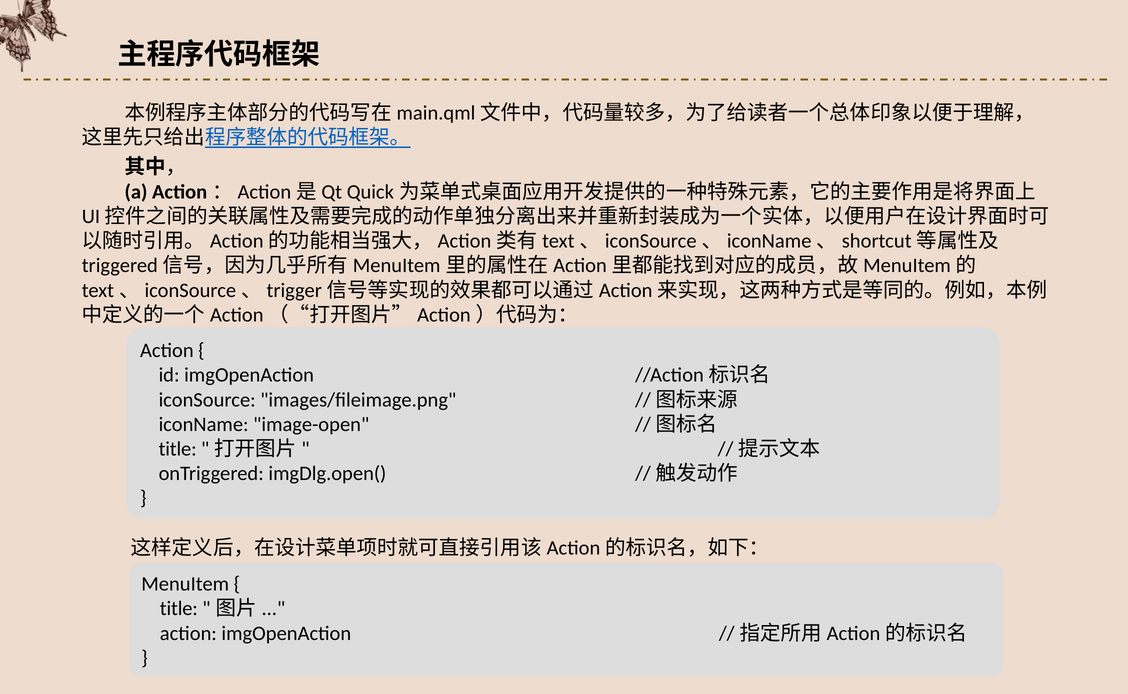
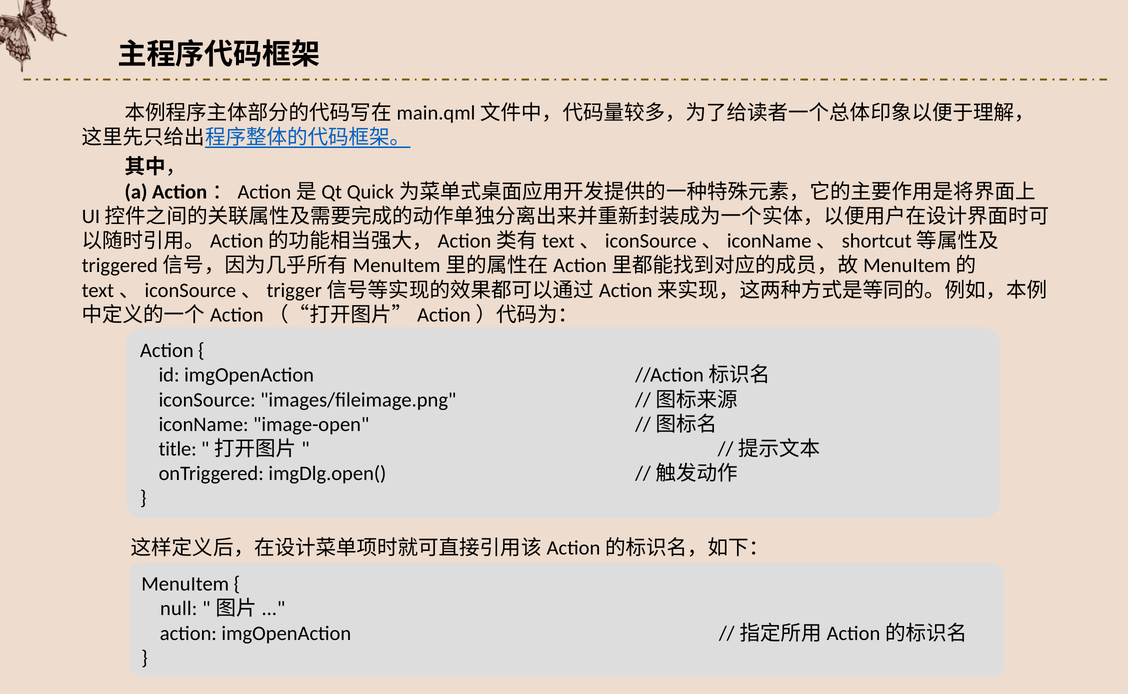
title: title -> null (179, 608)
